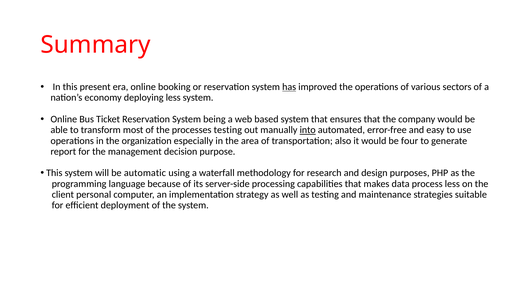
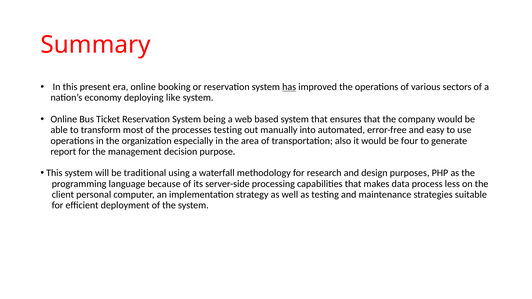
deploying less: less -> like (173, 98)
into underline: present -> none (308, 130)
automatic: automatic -> traditional (145, 173)
